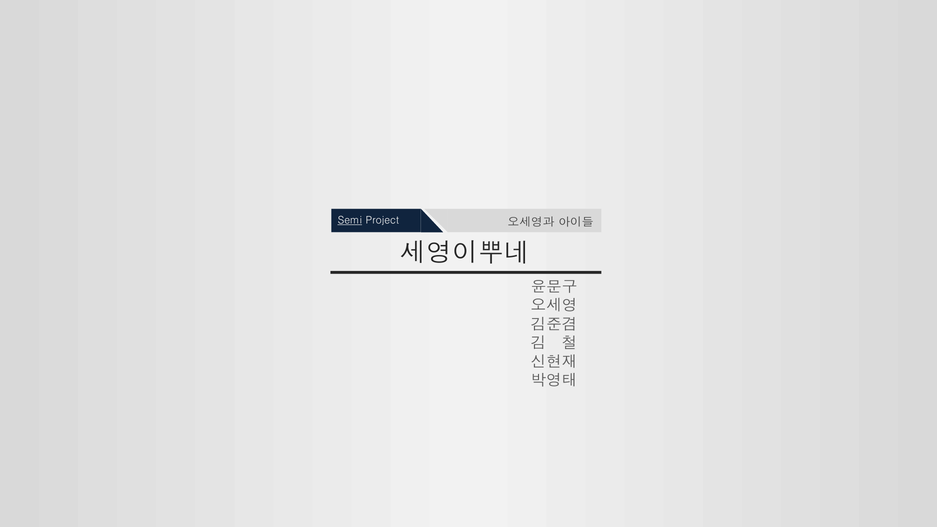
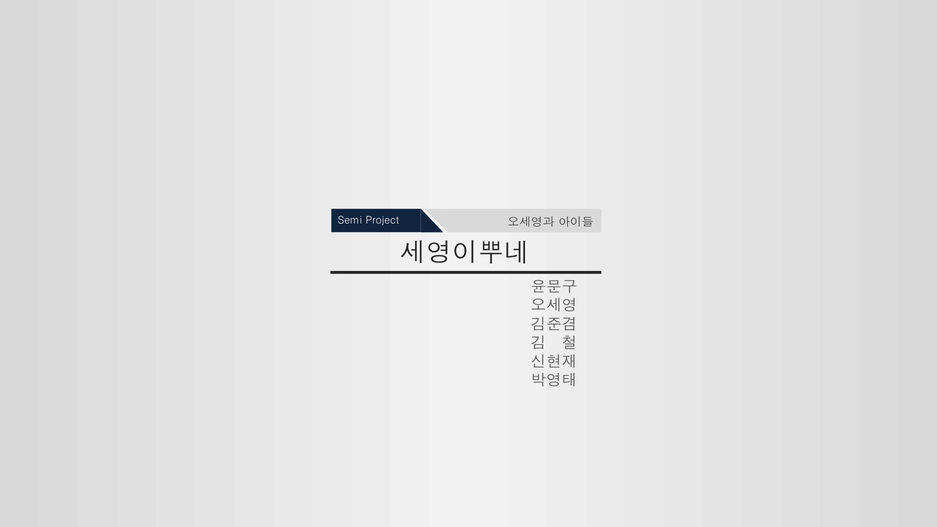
Semi underline: present -> none (350, 220)
